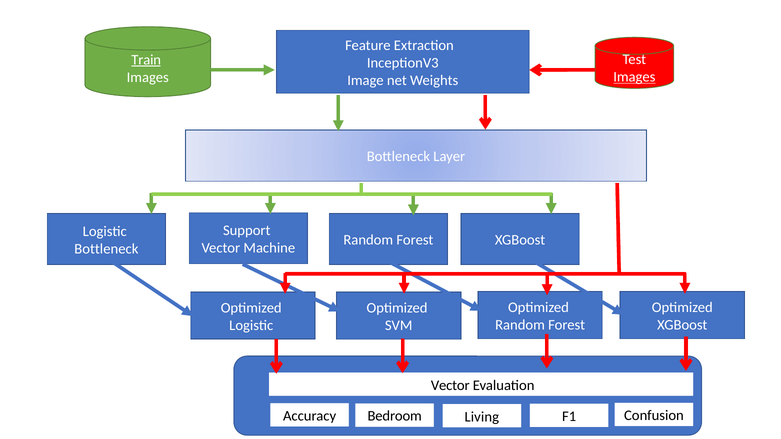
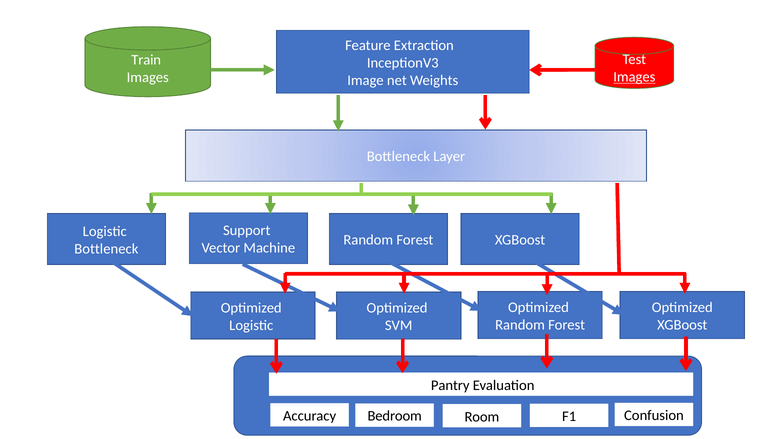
Train underline: present -> none (146, 60)
Vector: Vector -> Pantry (450, 386)
Living: Living -> Room (482, 417)
